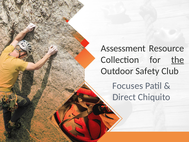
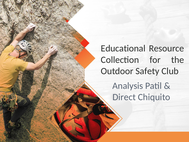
Assessment: Assessment -> Educational (123, 48)
the underline: present -> none (178, 60)
Focuses: Focuses -> Analysis (128, 86)
